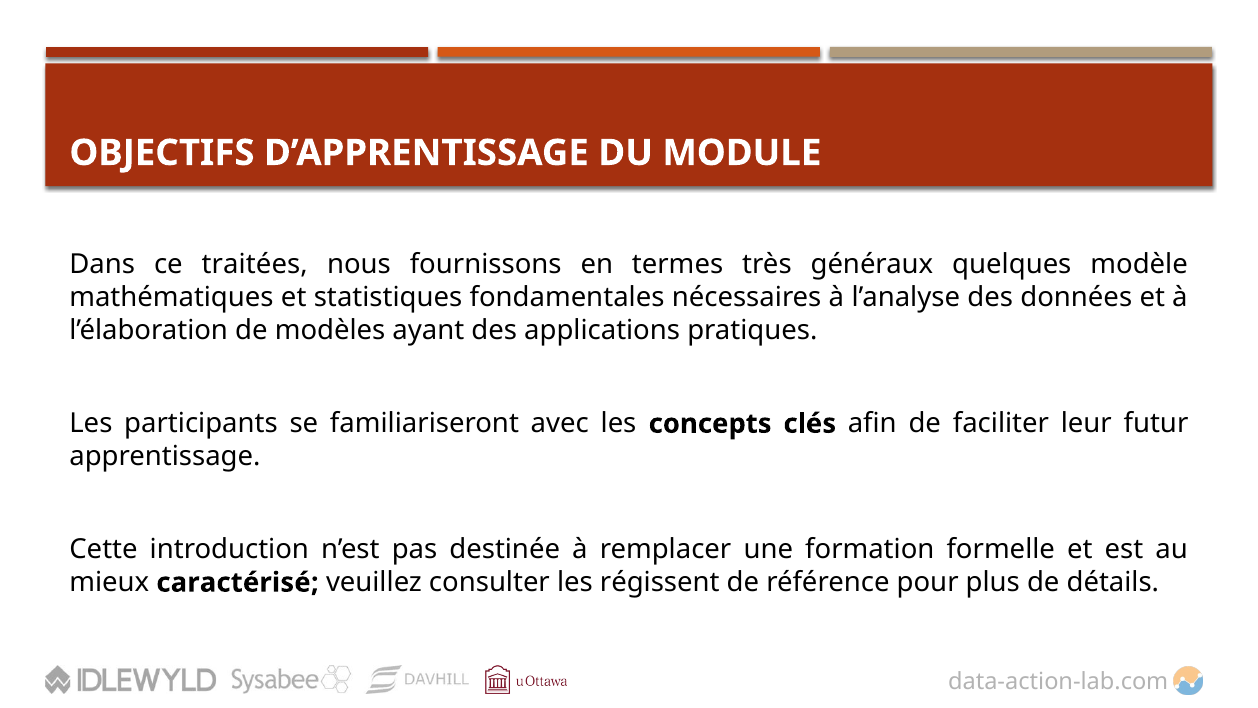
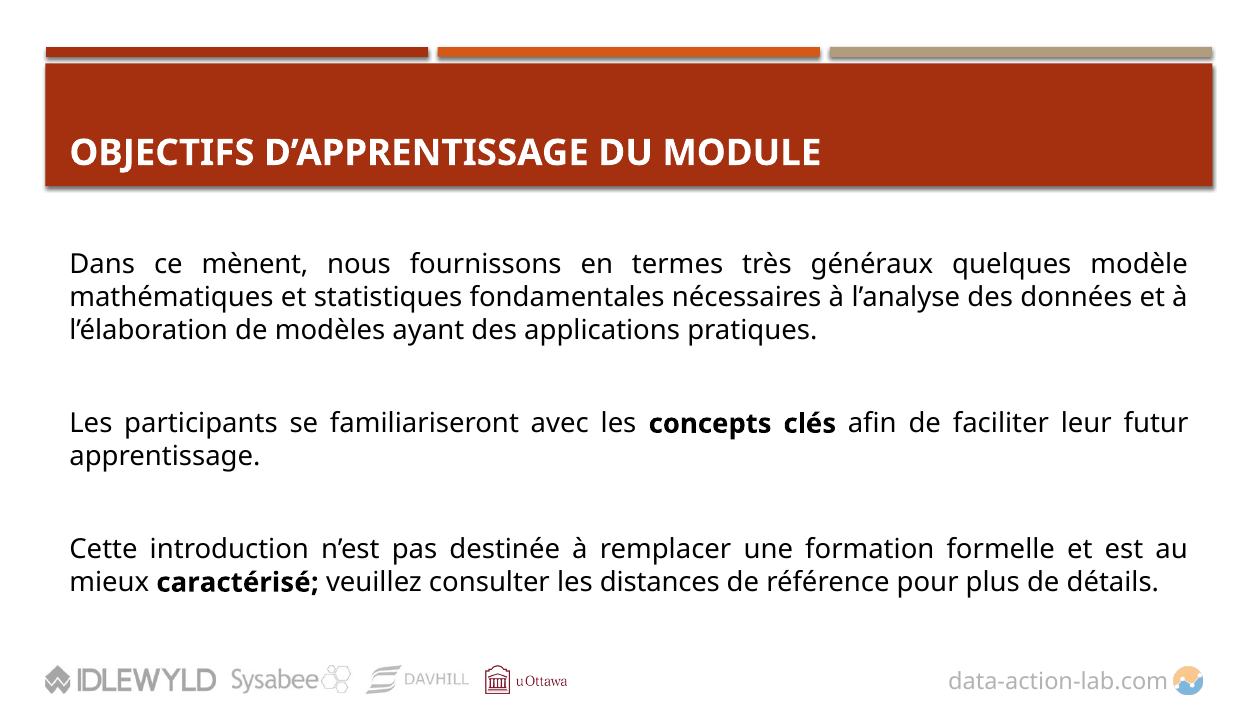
traitées: traitées -> mènent (255, 265)
régissent: régissent -> distances (660, 582)
